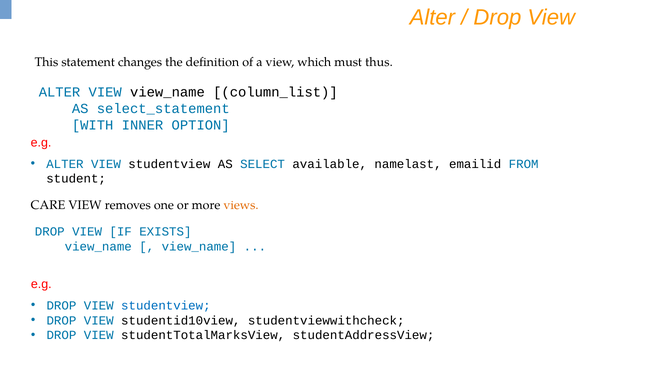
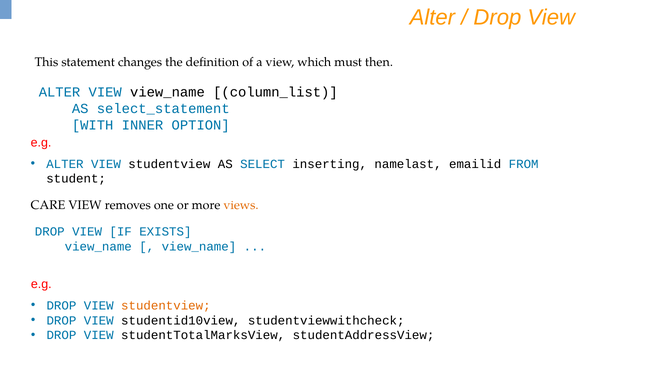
thus: thus -> then (379, 62)
available: available -> inserting (330, 164)
studentview colour: blue -> orange (166, 306)
